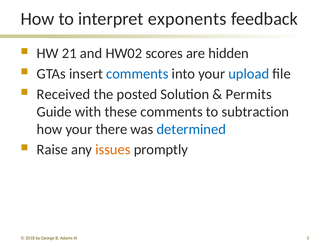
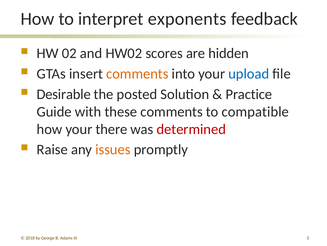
21: 21 -> 02 (69, 53)
comments colour: blue -> orange (137, 74)
Received: Received -> Desirable (64, 94)
Permits: Permits -> Practice (249, 94)
subtraction: subtraction -> compatible (255, 111)
determined colour: blue -> red (191, 129)
